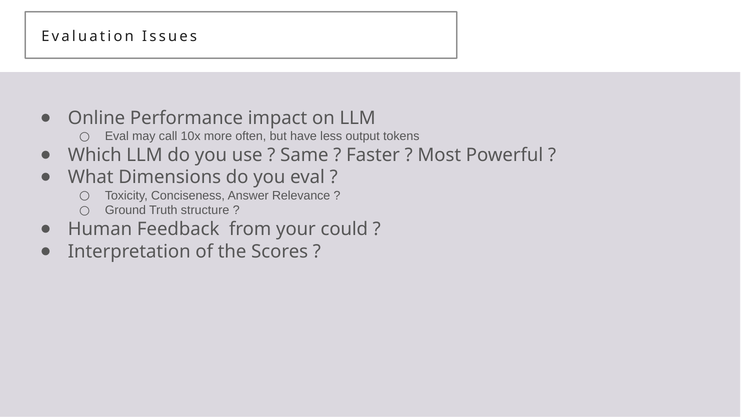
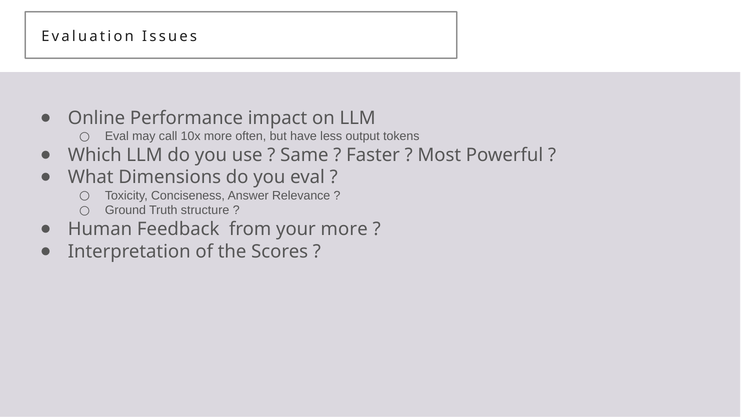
your could: could -> more (344, 229)
